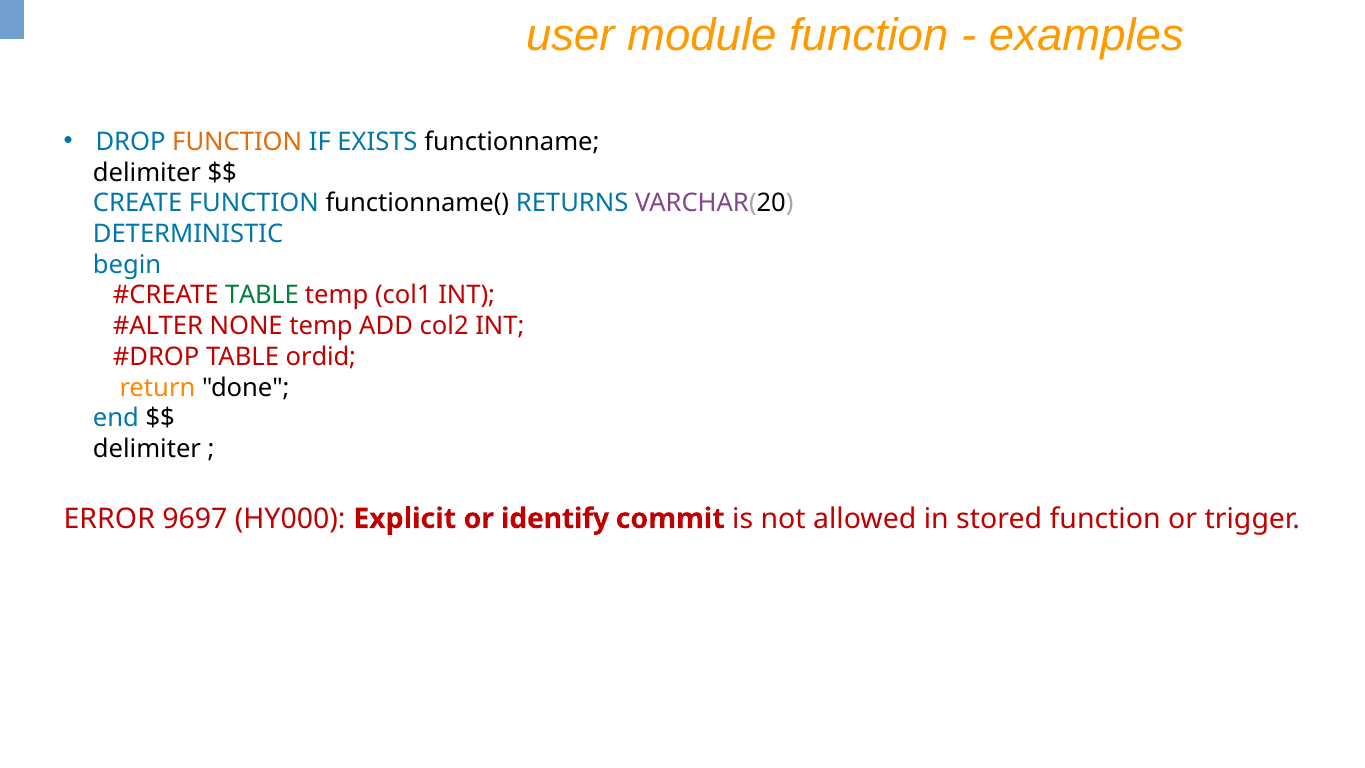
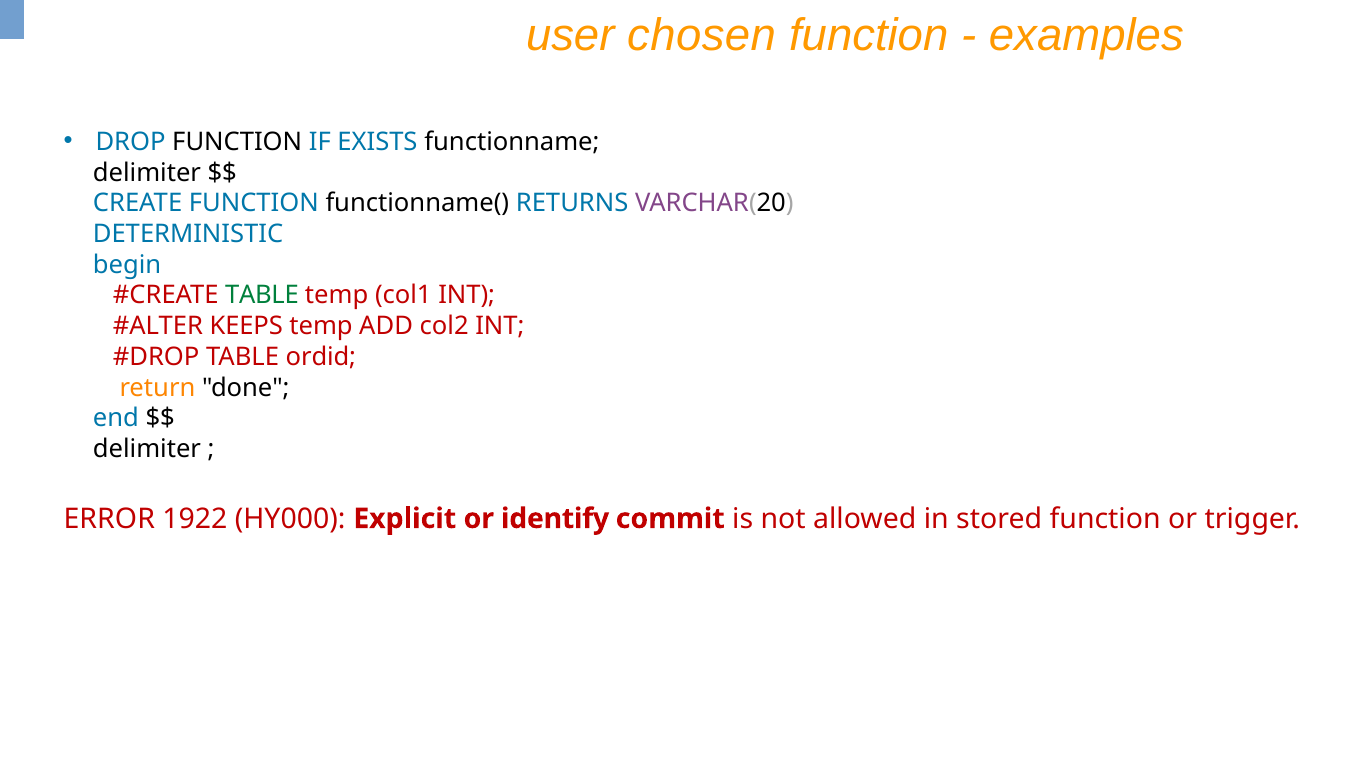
module: module -> chosen (702, 36)
FUNCTION colour: orange -> black (237, 142)
NONE: NONE -> KEEPS (246, 326)
9697: 9697 -> 1922 (195, 519)
